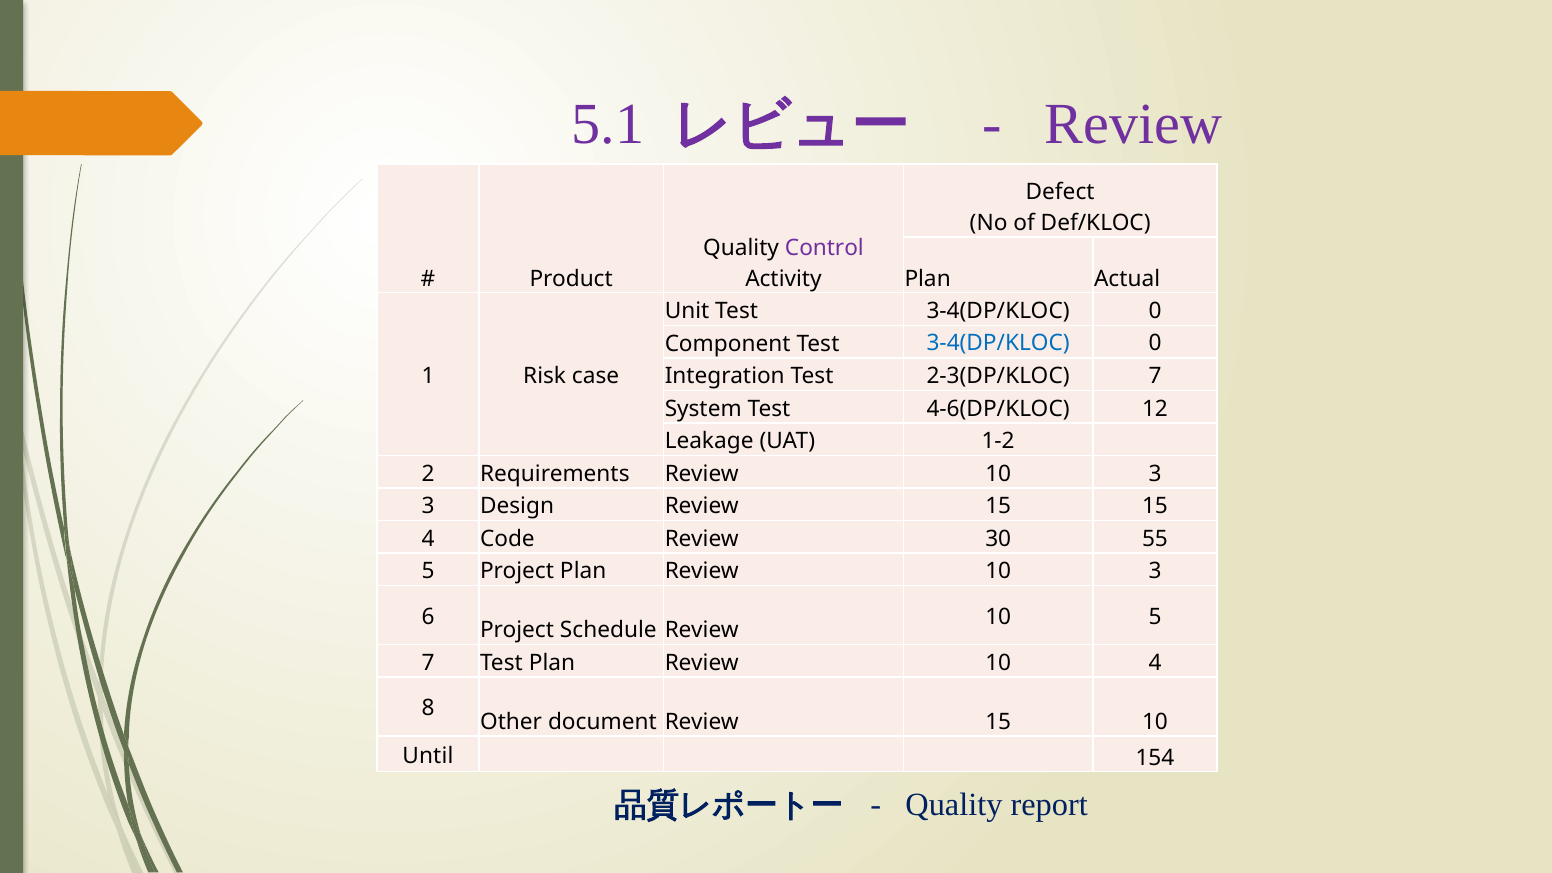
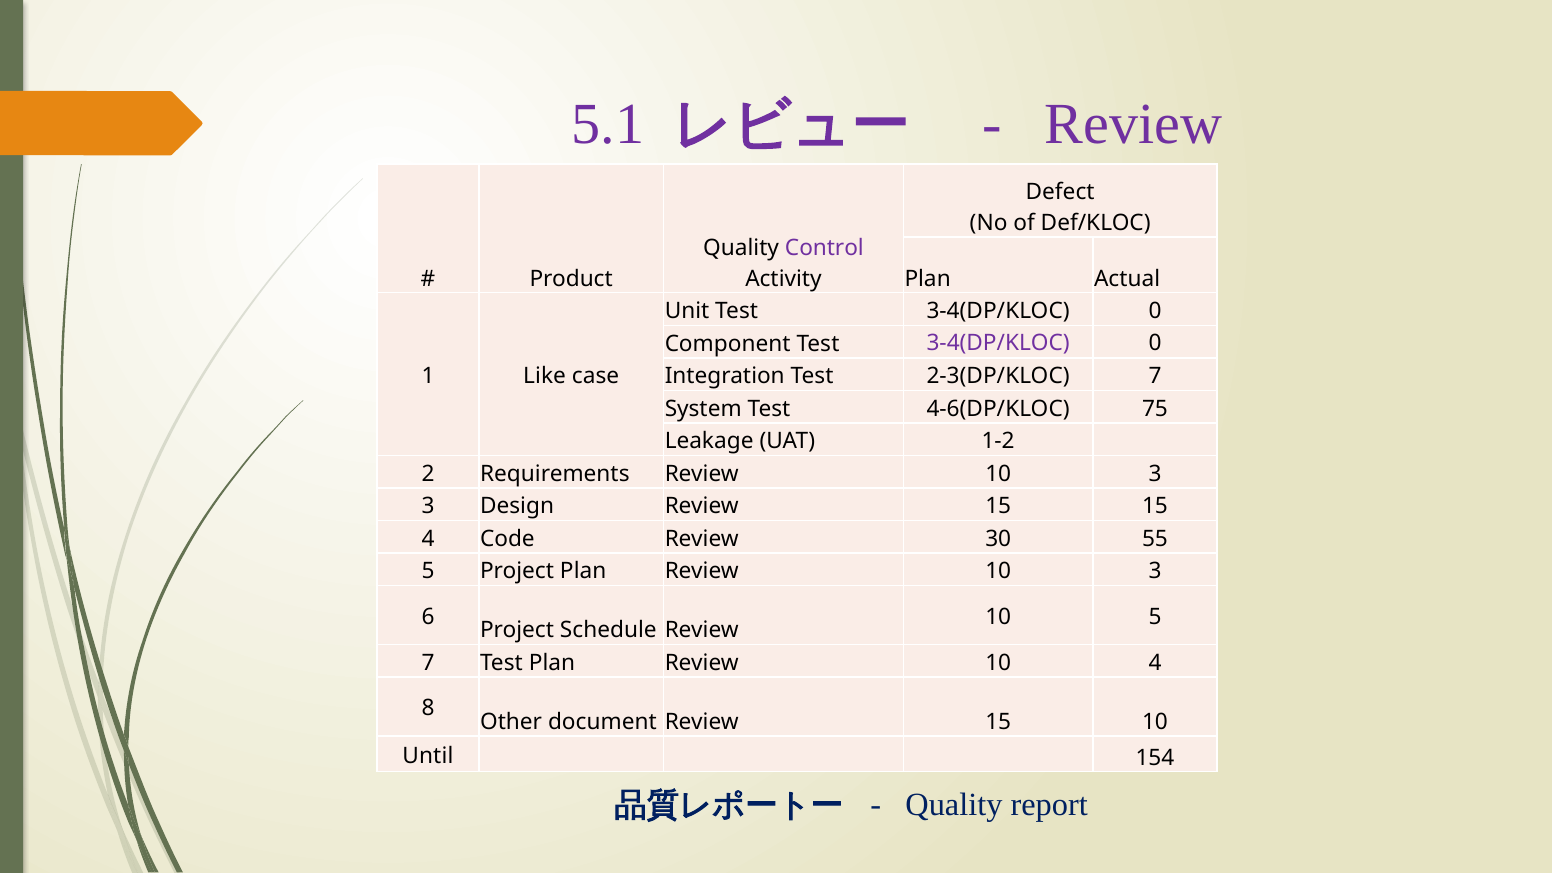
3-4(DP/KLOC colour: blue -> purple (998, 343)
Risk: Risk -> Like (545, 376)
12: 12 -> 75 (1155, 409)
